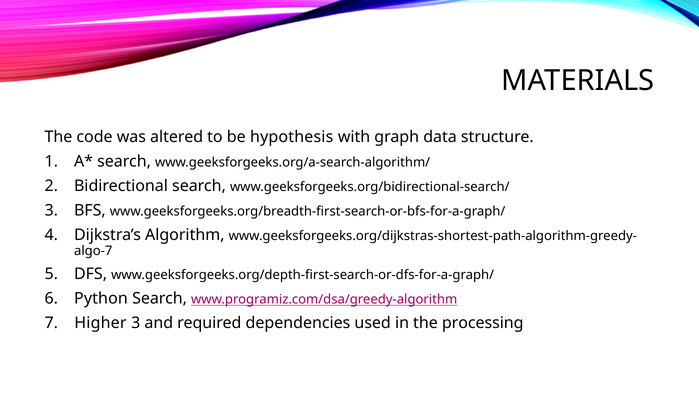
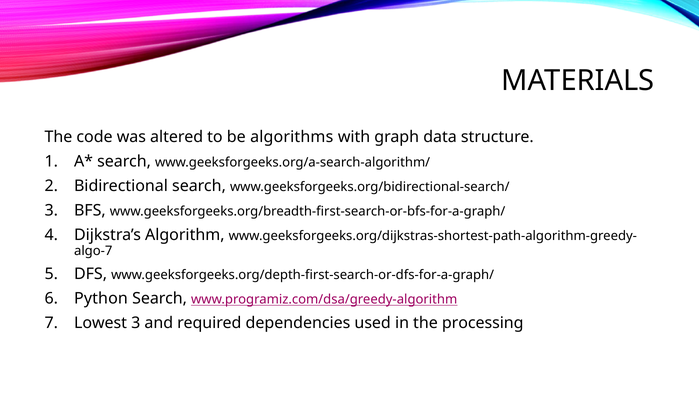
hypothesis: hypothesis -> algorithms (292, 137)
Higher: Higher -> Lowest (101, 323)
